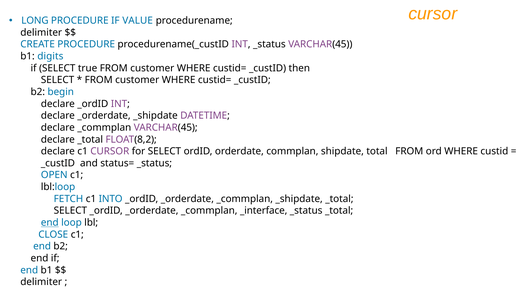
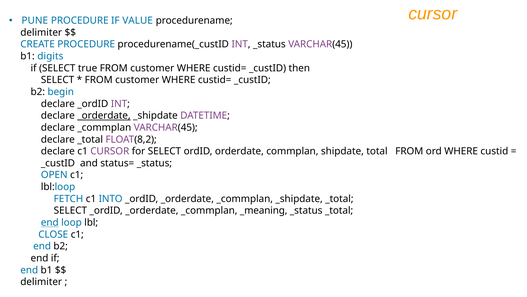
LONG: LONG -> PUNE (35, 21)
_orderdate underline: none -> present (104, 115)
_interface: _interface -> _meaning (264, 210)
